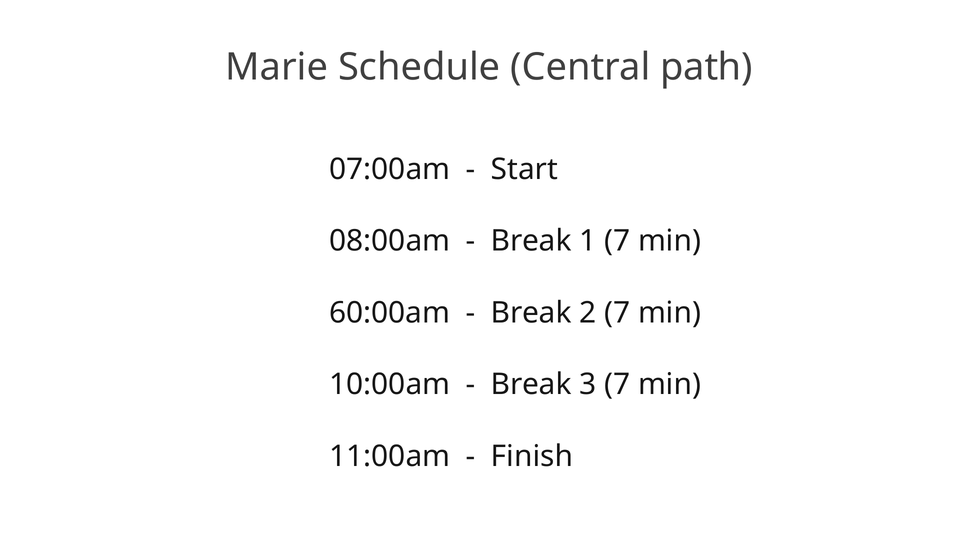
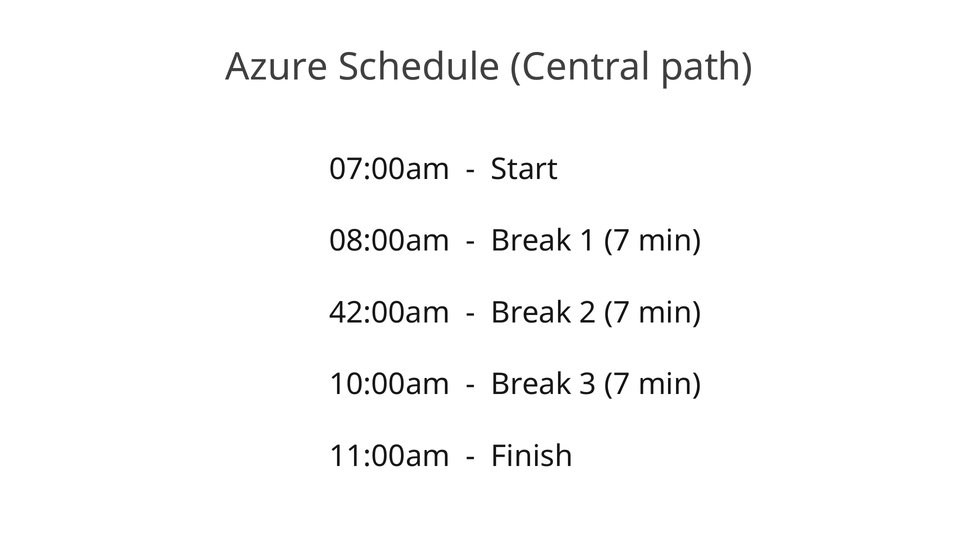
Marie: Marie -> Azure (277, 67)
60:00am: 60:00am -> 42:00am (390, 313)
